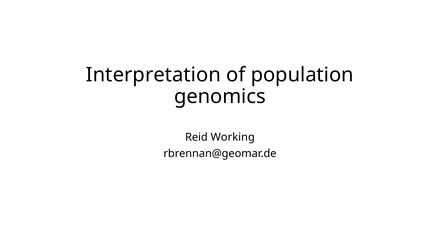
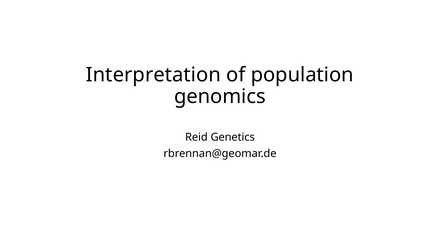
Working: Working -> Genetics (233, 138)
